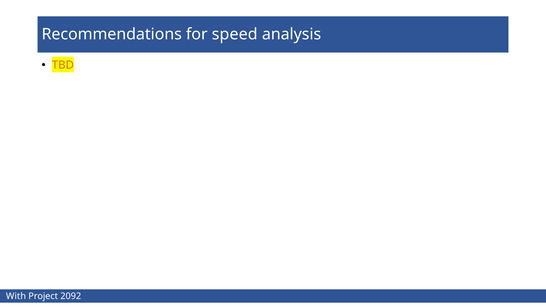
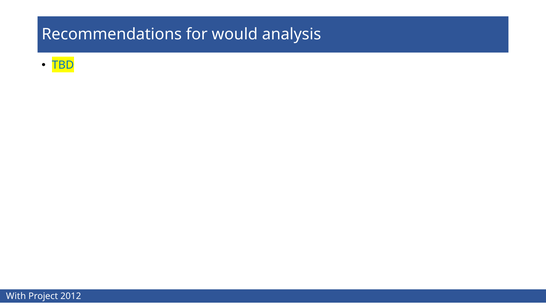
speed: speed -> would (235, 34)
TBD colour: orange -> blue (63, 65)
2092: 2092 -> 2012 (71, 296)
